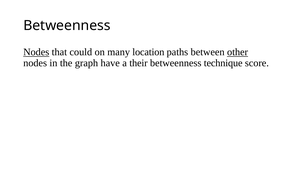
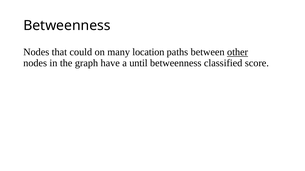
Nodes underline: present -> none (36, 52)
their: their -> until (138, 63)
technique: technique -> classified (223, 63)
